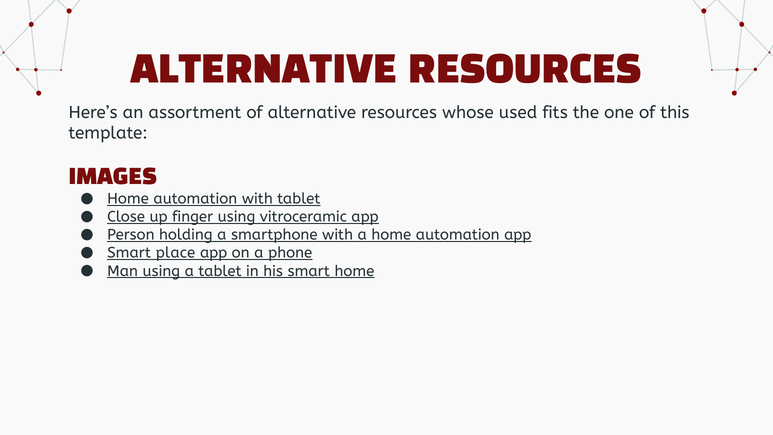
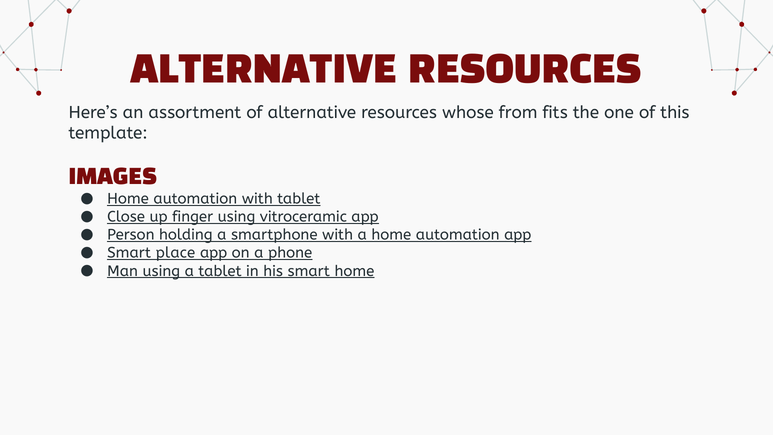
used: used -> from (518, 113)
